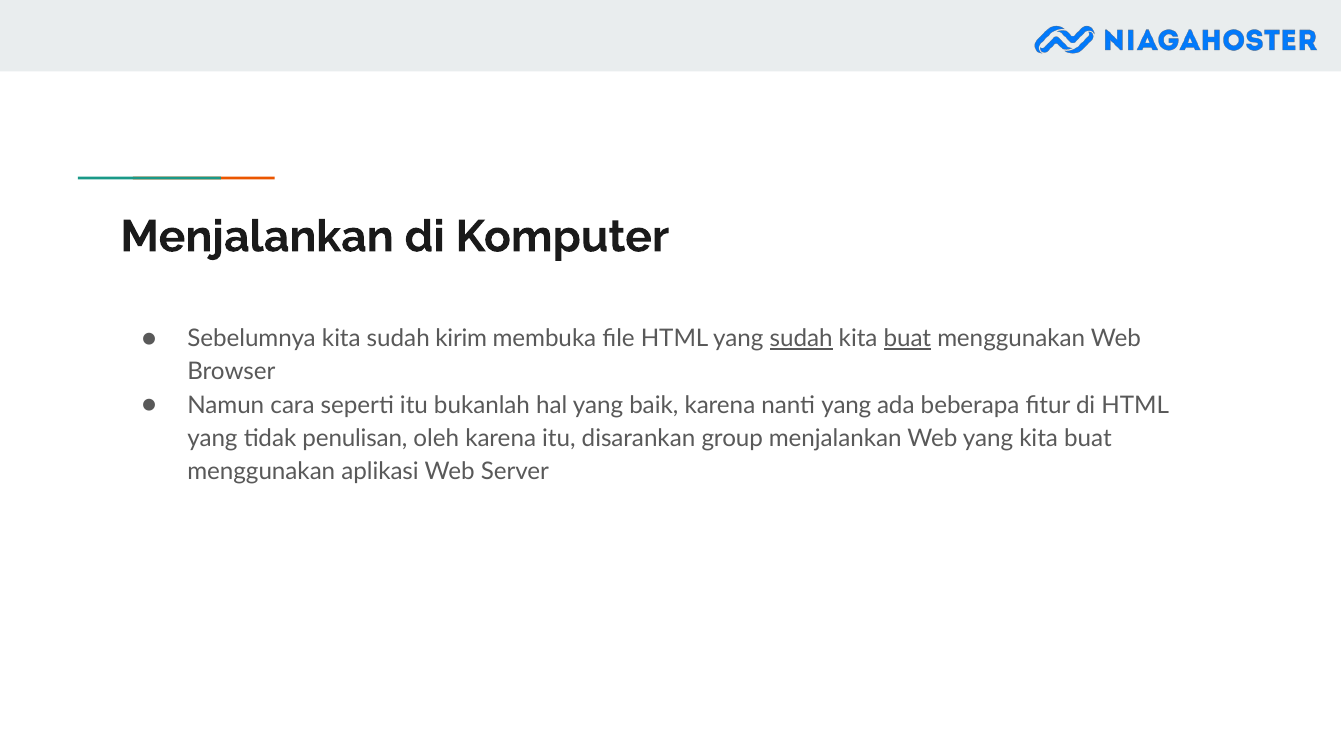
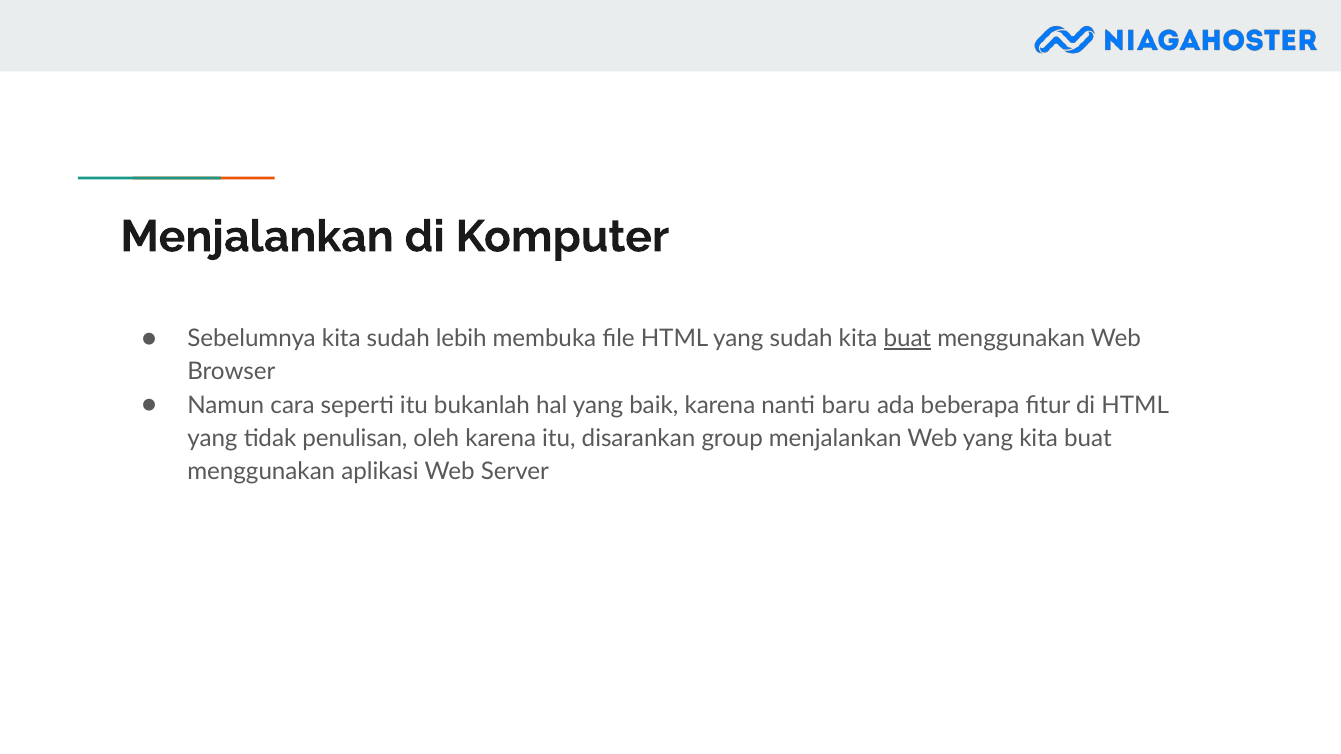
kirim: kirim -> lebih (461, 339)
sudah underline: present -> none (801, 339)
nanti yang: yang -> baru (846, 405)
